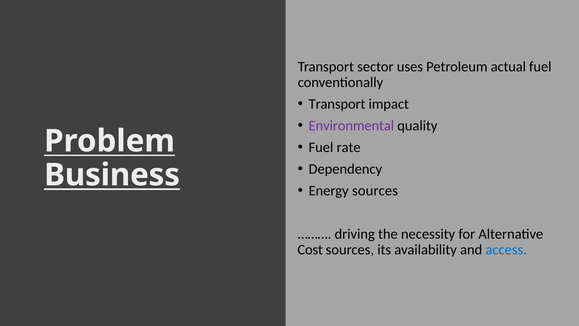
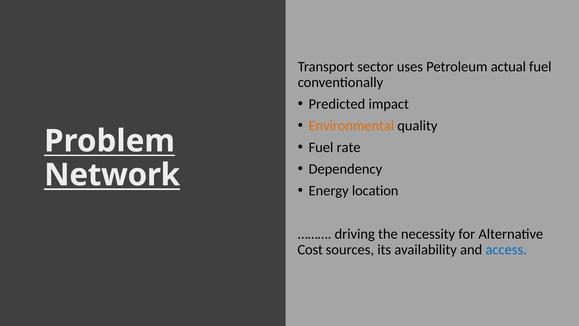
Transport: Transport -> Predicted (337, 104)
Environmental colour: purple -> orange (351, 125)
Business: Business -> Network (112, 175)
Energy sources: sources -> location (375, 190)
